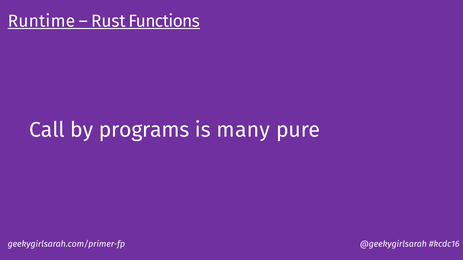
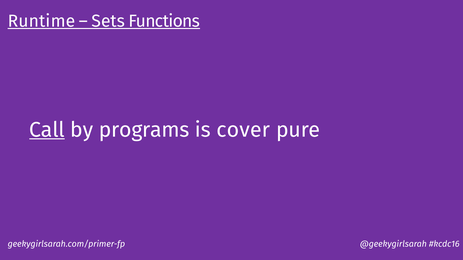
Rust: Rust -> Sets (108, 21)
Call underline: none -> present (47, 130)
many: many -> cover (243, 130)
